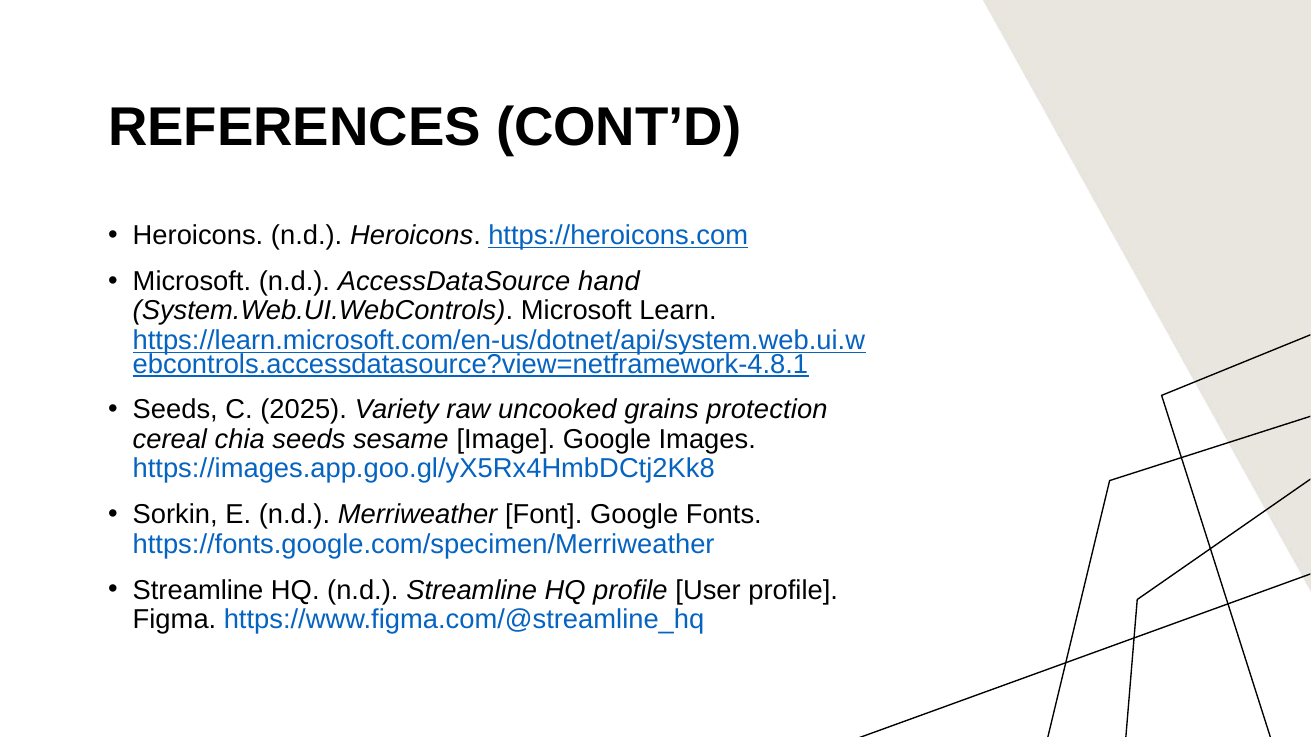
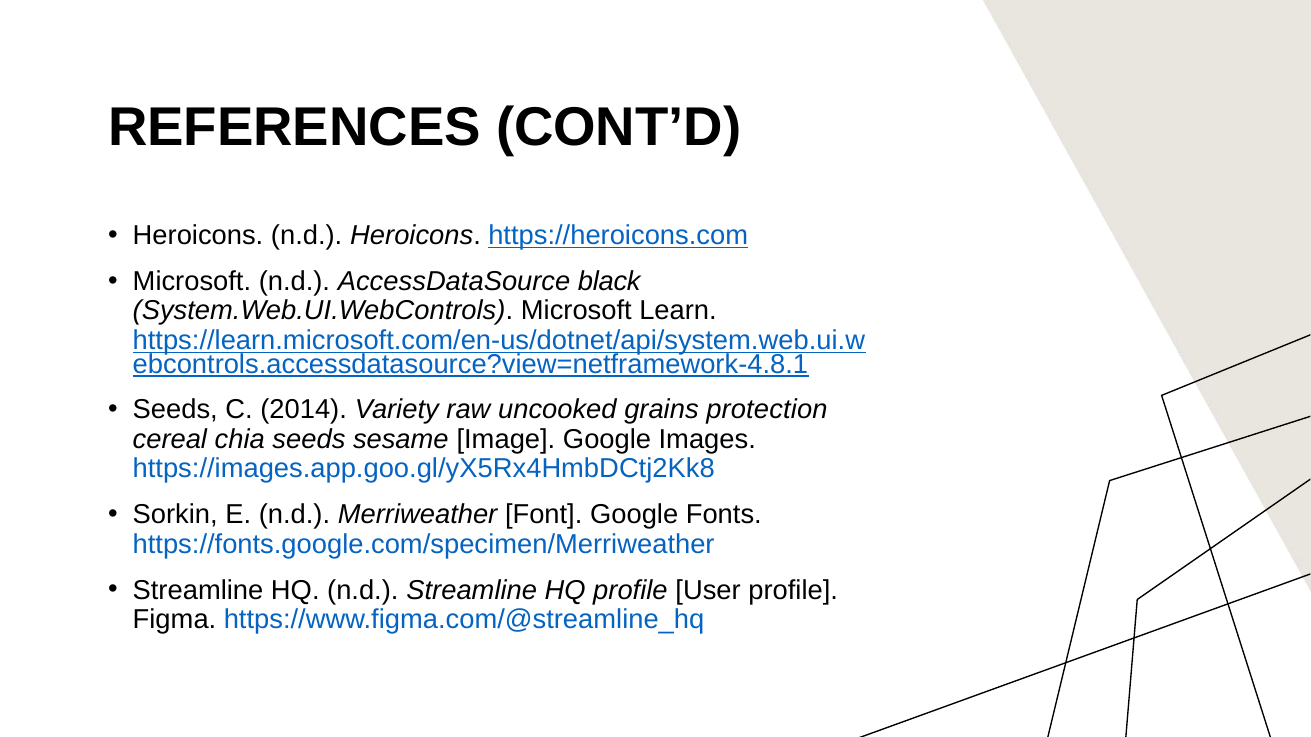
hand: hand -> black (609, 282)
2025: 2025 -> 2014 (304, 410)
